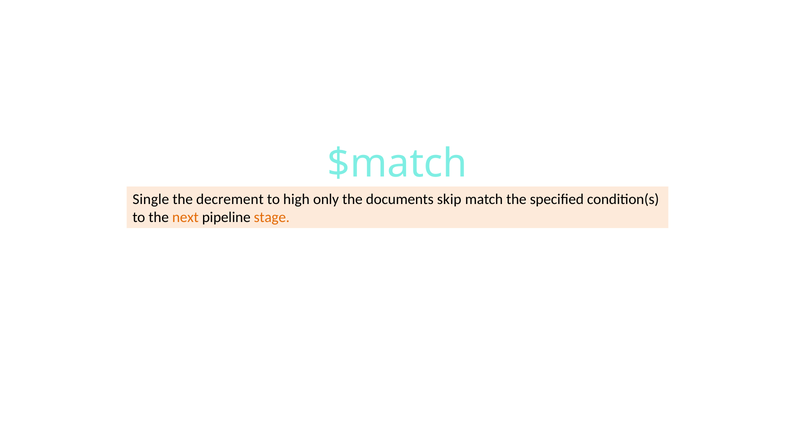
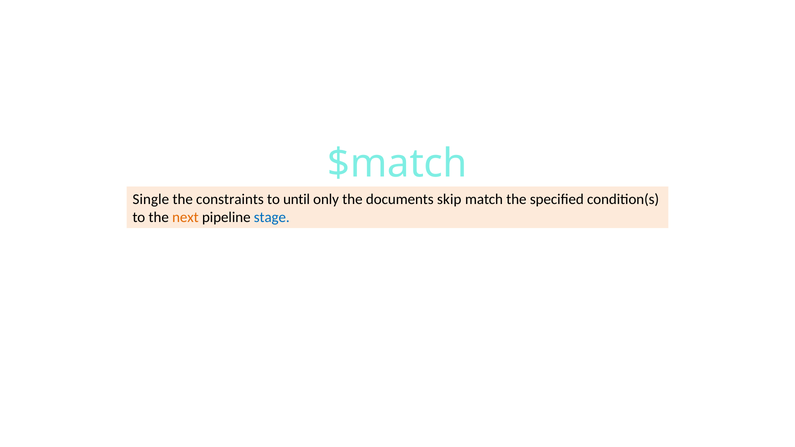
decrement: decrement -> constraints (230, 200)
high: high -> until (297, 200)
stage colour: orange -> blue (272, 217)
